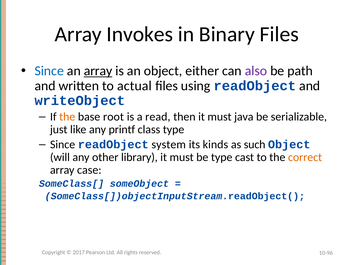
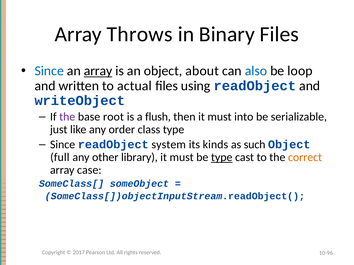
Invokes: Invokes -> Throws (140, 34)
either: either -> about (202, 71)
also colour: purple -> blue (256, 71)
path: path -> loop (300, 71)
the colour: orange -> purple (67, 117)
read: read -> flush (158, 117)
java: java -> into (244, 117)
printf: printf -> order (122, 130)
will: will -> full (60, 158)
type underline: none -> present (222, 158)
